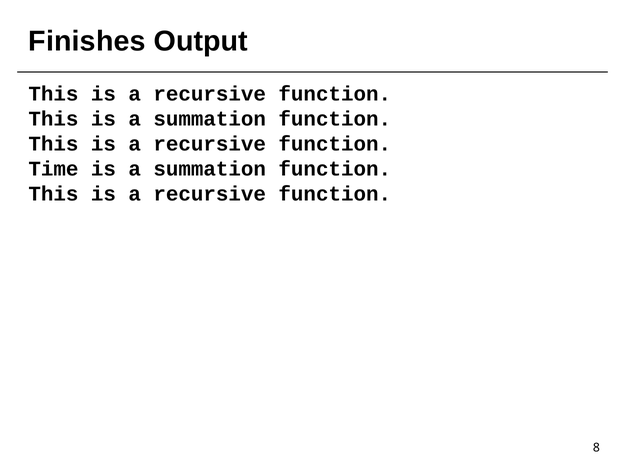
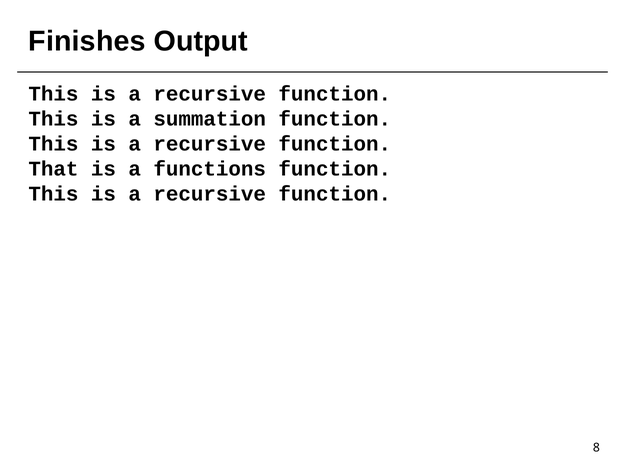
Time: Time -> That (53, 169)
summation: summation -> functions (210, 169)
